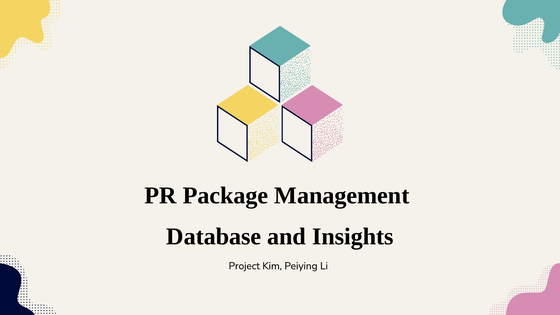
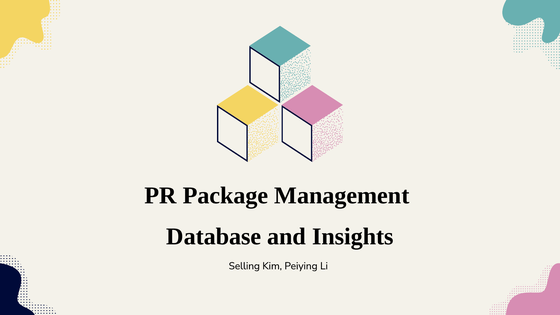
Project: Project -> Selling (244, 266)
